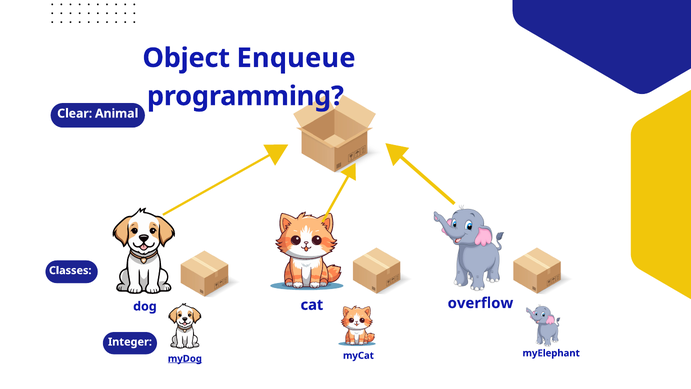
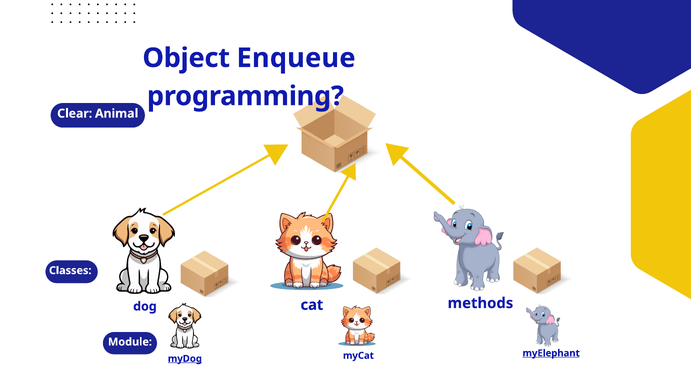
overflow: overflow -> methods (480, 303)
Integer: Integer -> Module (130, 342)
myElephant underline: none -> present (551, 353)
